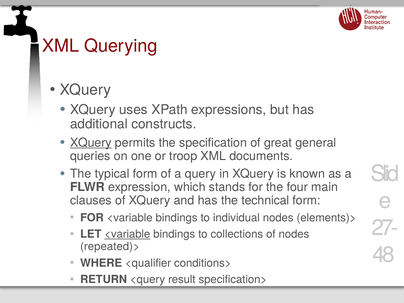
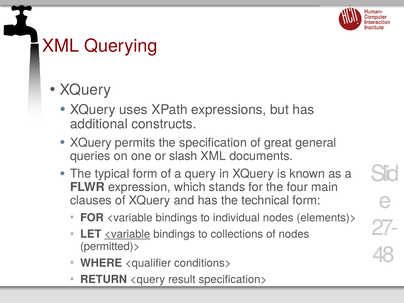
XQuery underline: present -> none (91, 143)
troop: troop -> slash (183, 156)
repeated)>: repeated)> -> permitted)> (110, 246)
